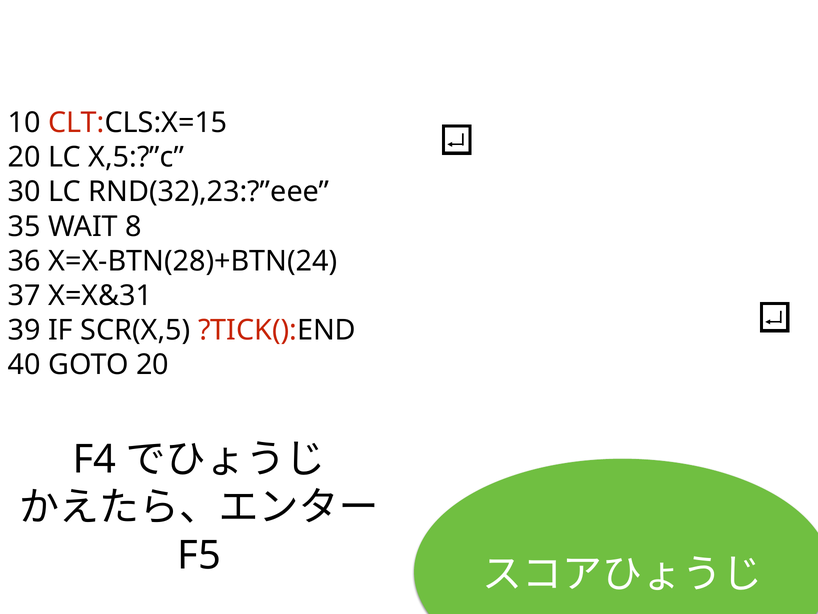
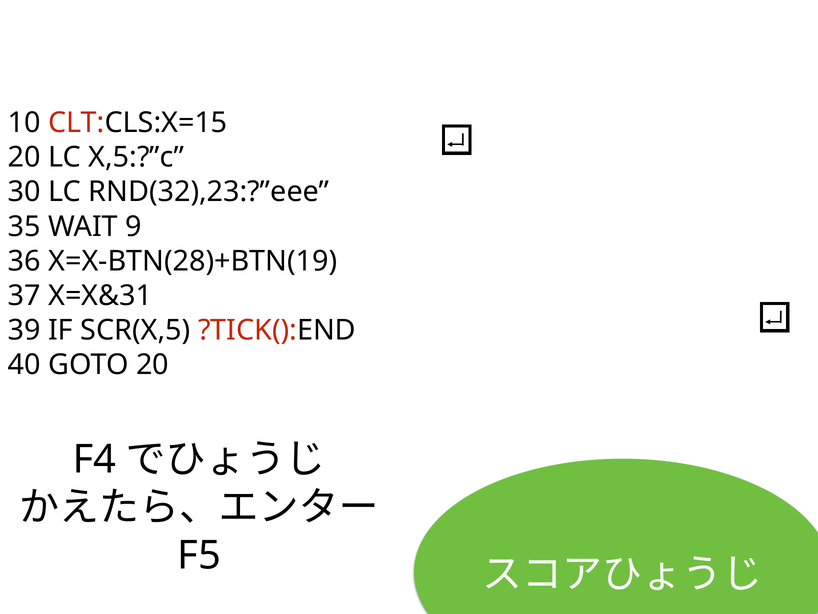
8: 8 -> 9 (134, 226)
X=X-BTN(28)+BTN(24: X=X-BTN(28)+BTN(24 -> X=X-BTN(28)+BTN(19 (193, 261)
